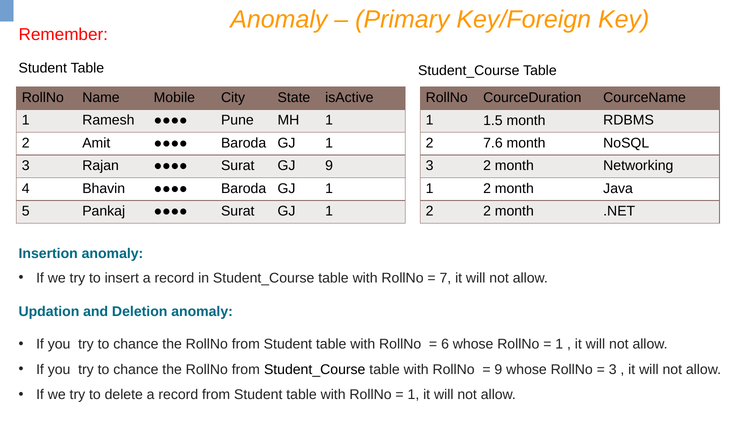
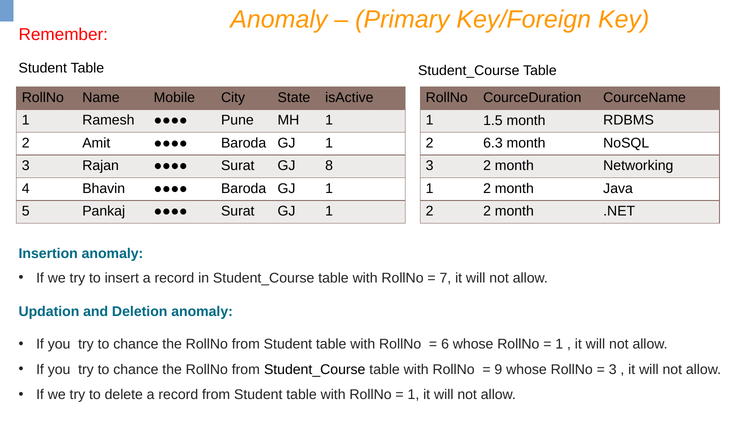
7.6: 7.6 -> 6.3 (493, 143)
GJ 9: 9 -> 8 (329, 166)
